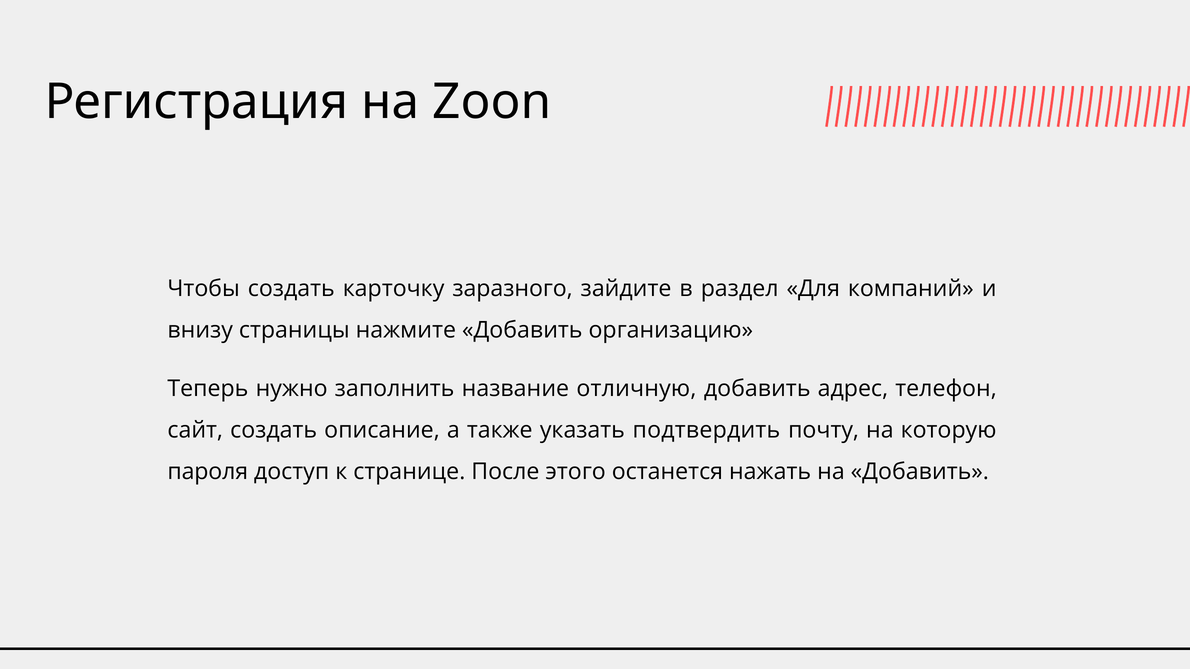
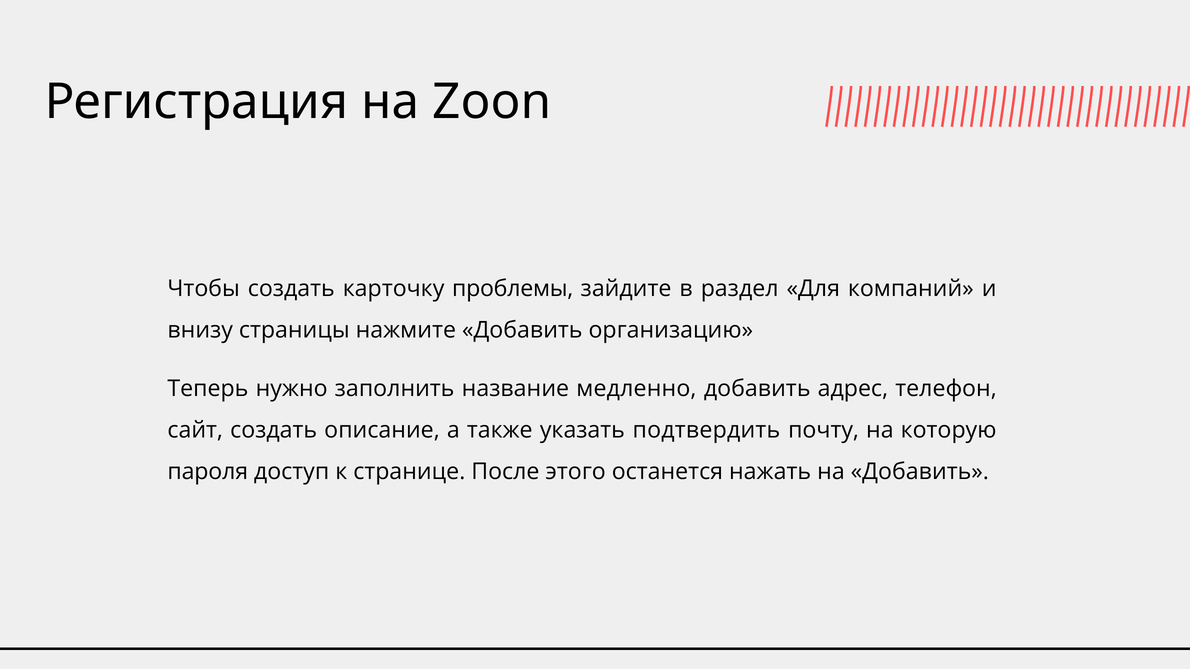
заразного: заразного -> проблемы (513, 289)
отличную: отличную -> медленно (636, 389)
